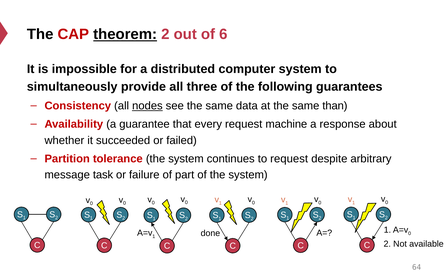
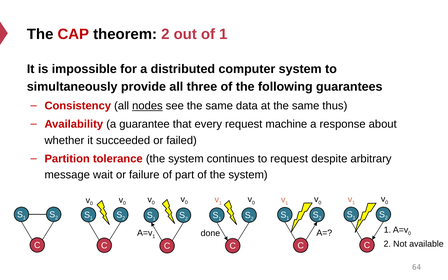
theorem underline: present -> none (125, 34)
of 6: 6 -> 1 (223, 34)
than: than -> thus (335, 106)
task: task -> wait (103, 175)
